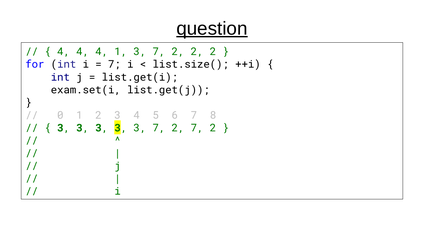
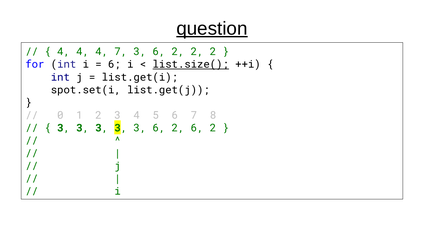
4 1: 1 -> 7 (121, 52)
7: 7 -> 6 (159, 52)
7: 7 -> 6 (114, 65)
list.size( underline: none -> present (191, 65)
exam.set(i: exam.set(i -> spot.set(i (86, 90)
3 3 7: 7 -> 6 (159, 128)
2 7: 7 -> 6 (197, 128)
